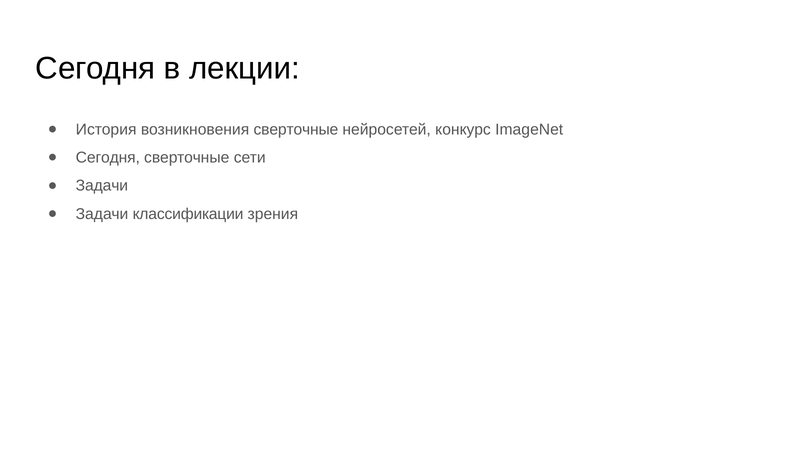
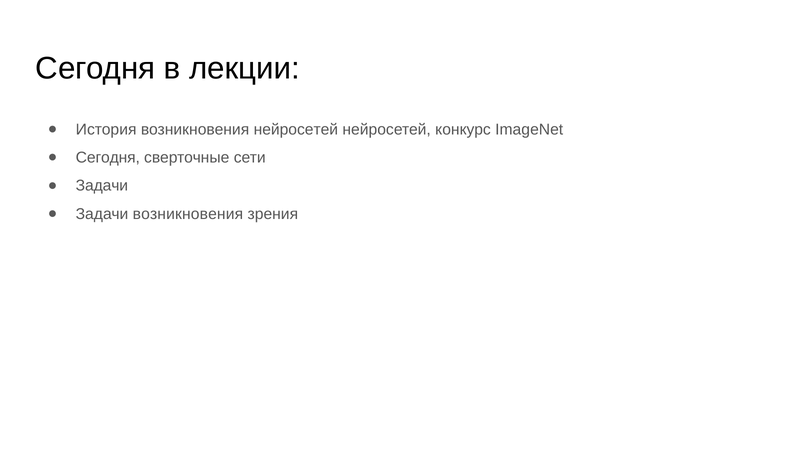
возникновения сверточные: сверточные -> нейросетей (296, 129)
Задачи классификации: классификации -> возникновения (188, 214)
